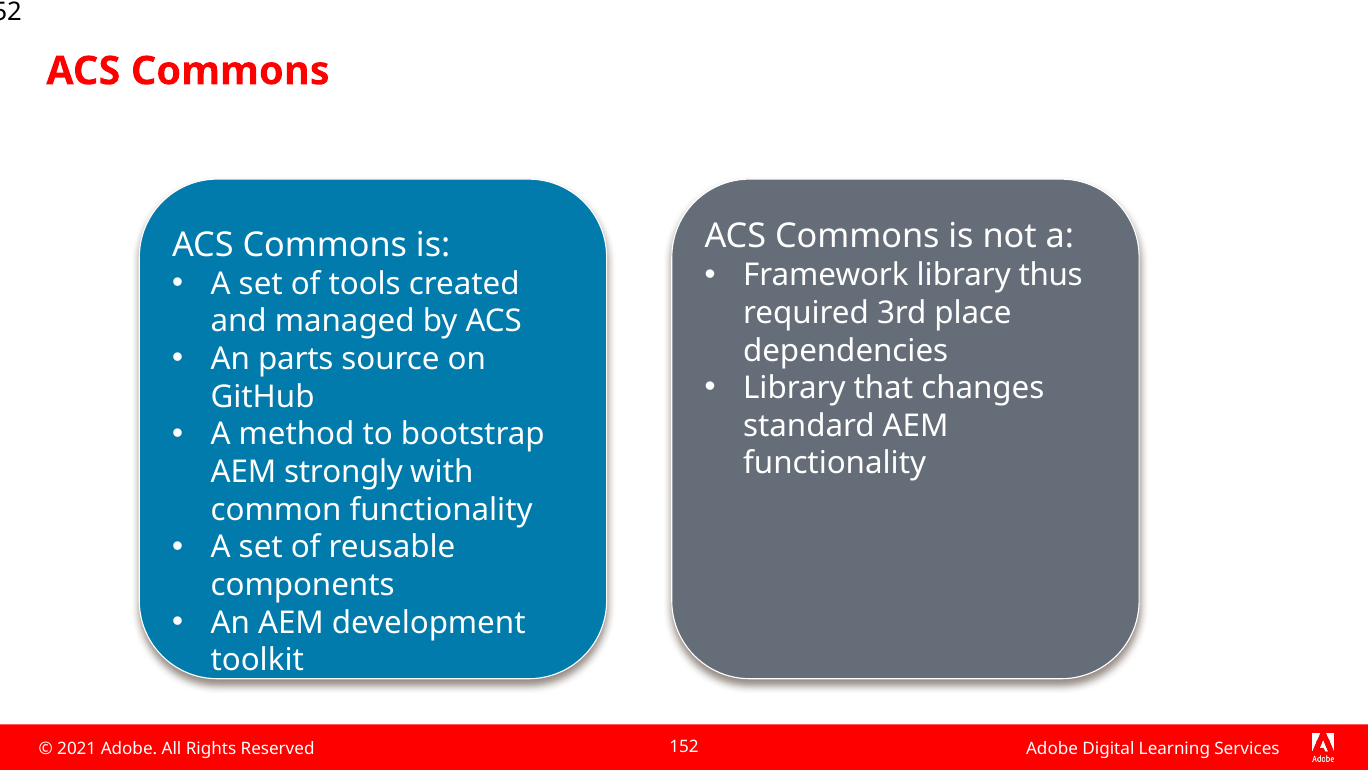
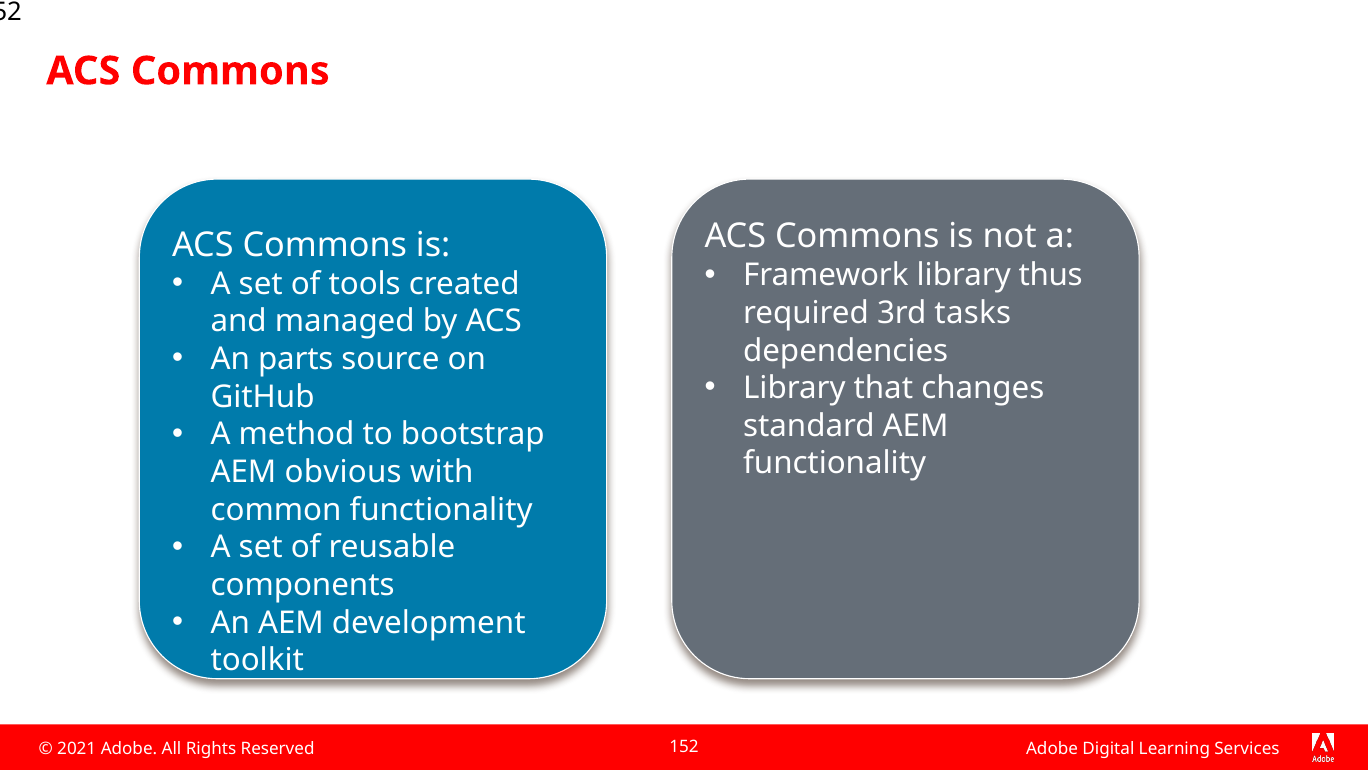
place: place -> tasks (973, 313)
strongly: strongly -> obvious (343, 472)
